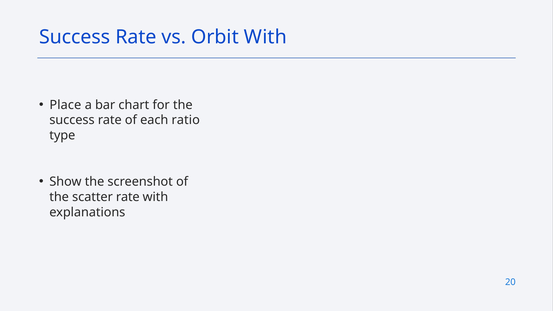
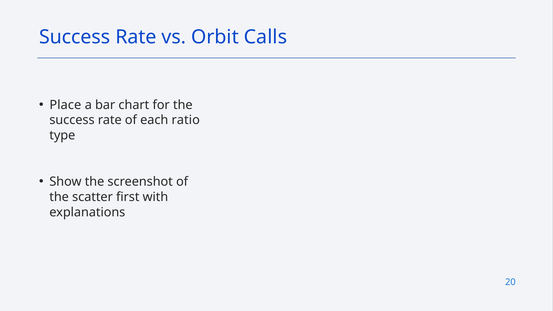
Orbit With: With -> Calls (266, 37)
scatter rate: rate -> first (128, 197)
